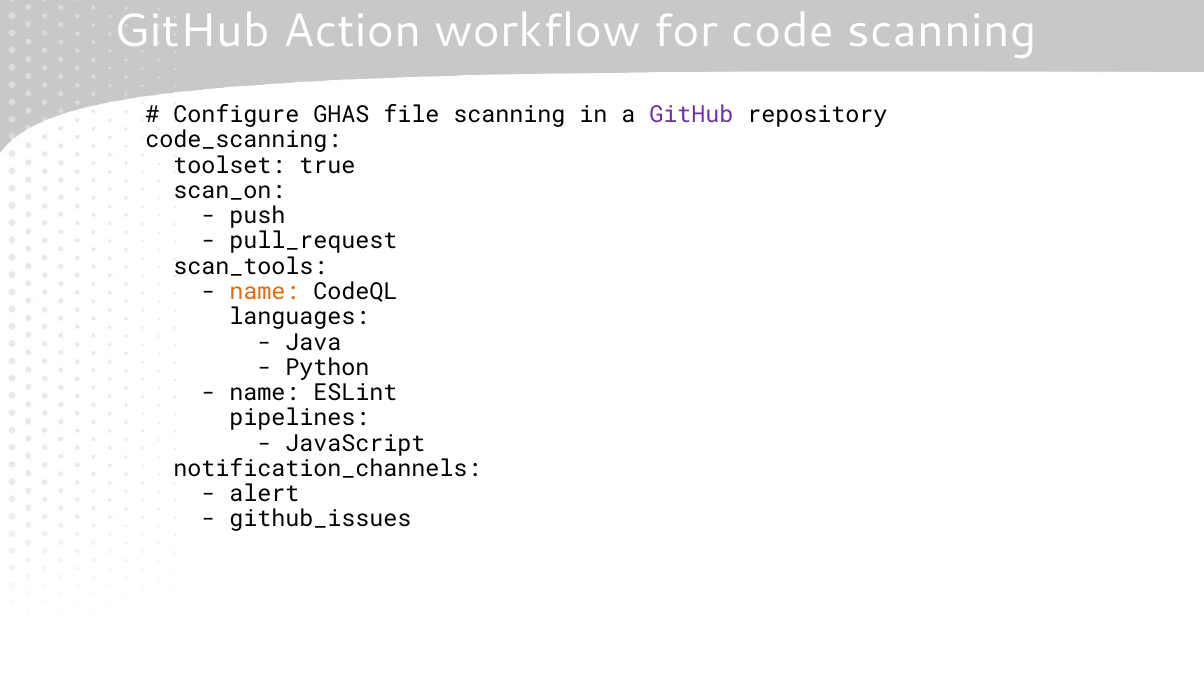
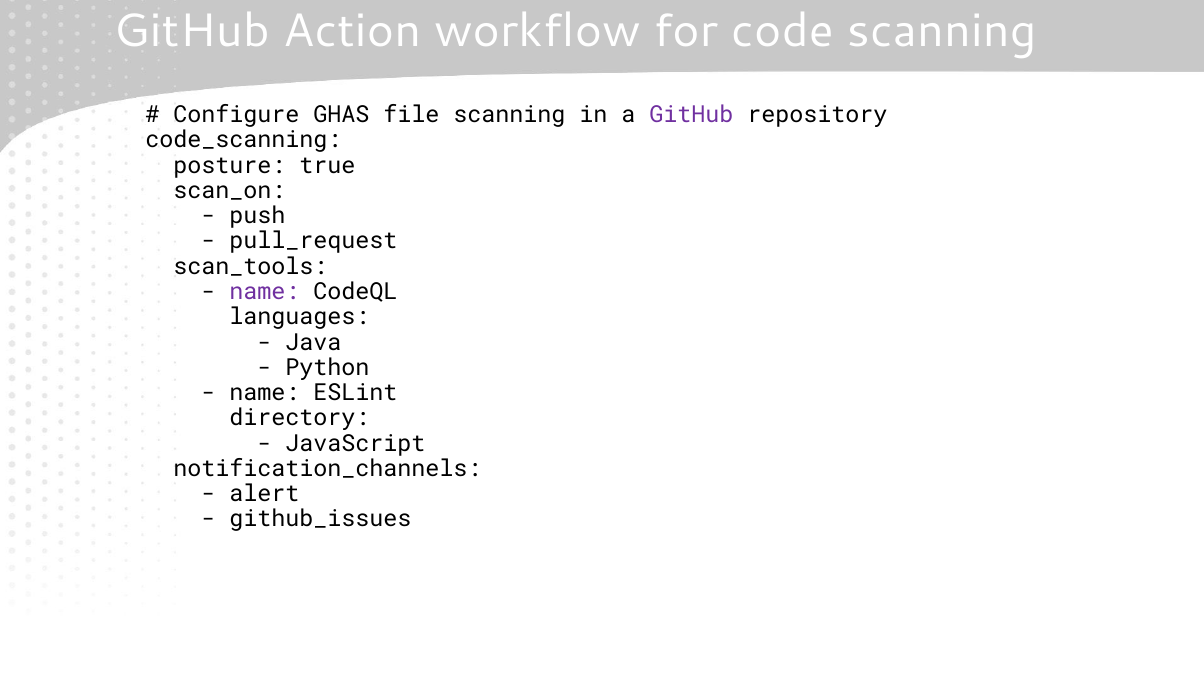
toolset: toolset -> posture (229, 165)
name colour: orange -> purple (264, 292)
pipelines: pipelines -> directory (299, 418)
